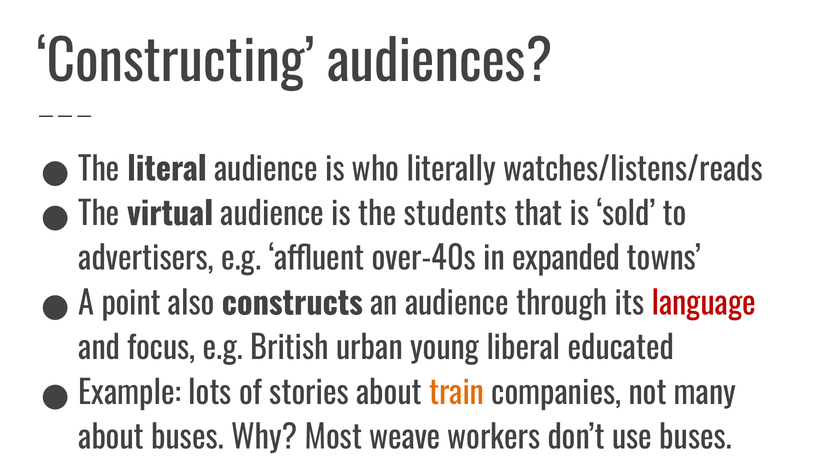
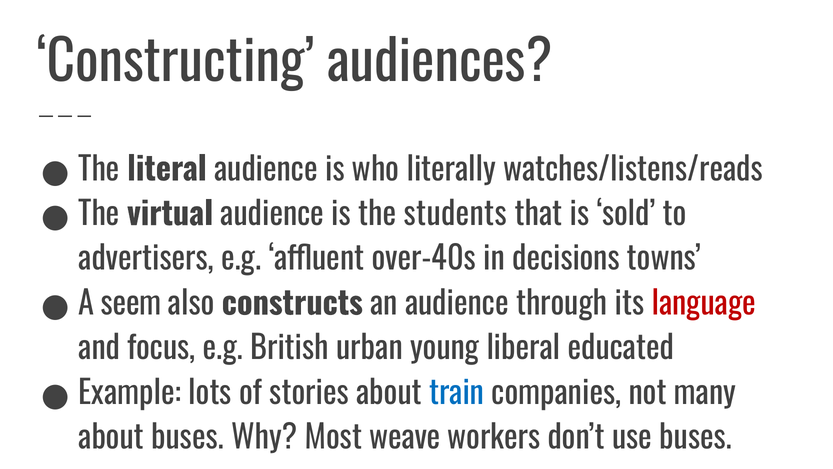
expanded: expanded -> decisions (566, 259)
point: point -> seem (131, 304)
train colour: orange -> blue (457, 393)
